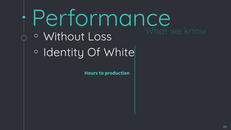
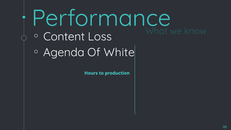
Without: Without -> Content (64, 37)
Identity: Identity -> Agenda (64, 52)
